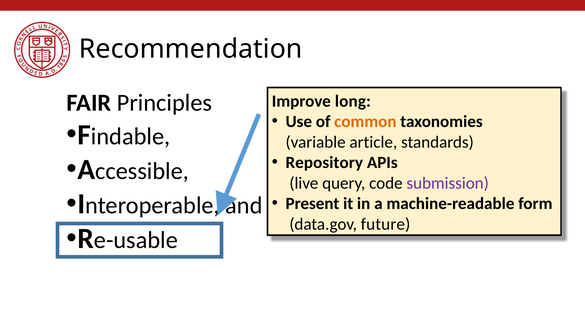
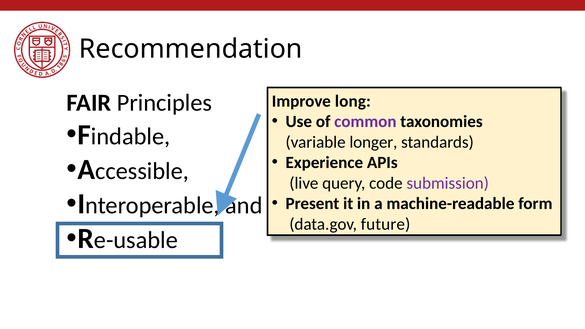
common colour: orange -> purple (365, 122)
article: article -> longer (373, 142)
Repository: Repository -> Experience (324, 163)
